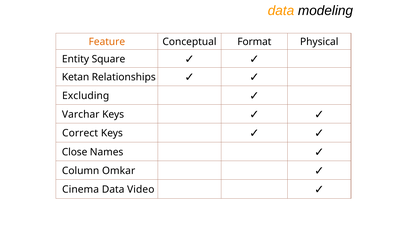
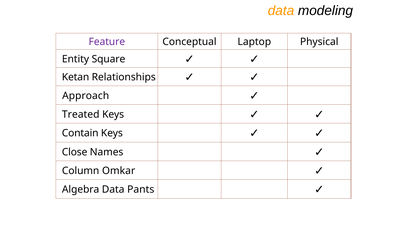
Feature colour: orange -> purple (107, 42)
Format: Format -> Laptop (254, 42)
Excluding: Excluding -> Approach (86, 96)
Varchar: Varchar -> Treated (81, 114)
Correct: Correct -> Contain (80, 133)
Cinema: Cinema -> Algebra (81, 190)
Video: Video -> Pants (141, 190)
